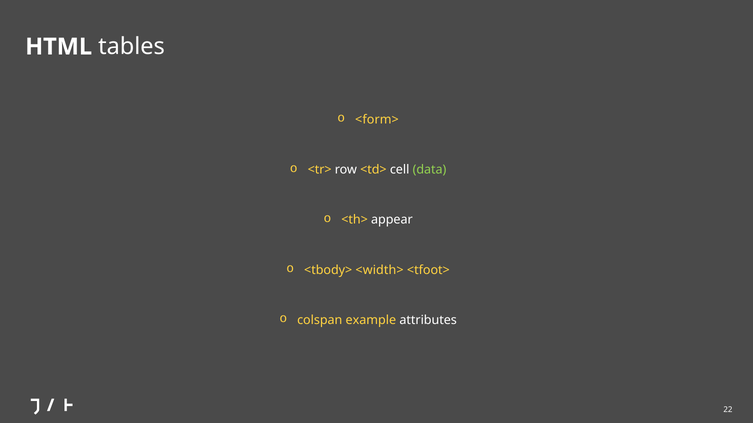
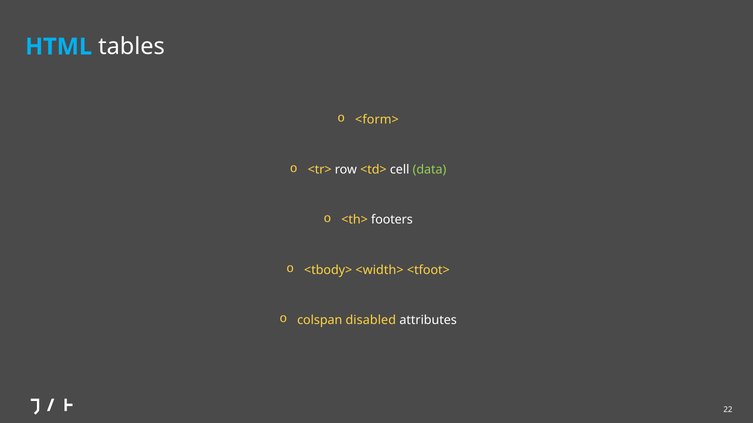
HTML colour: white -> light blue (59, 47)
appear: appear -> footers (392, 220)
example: example -> disabled (371, 320)
